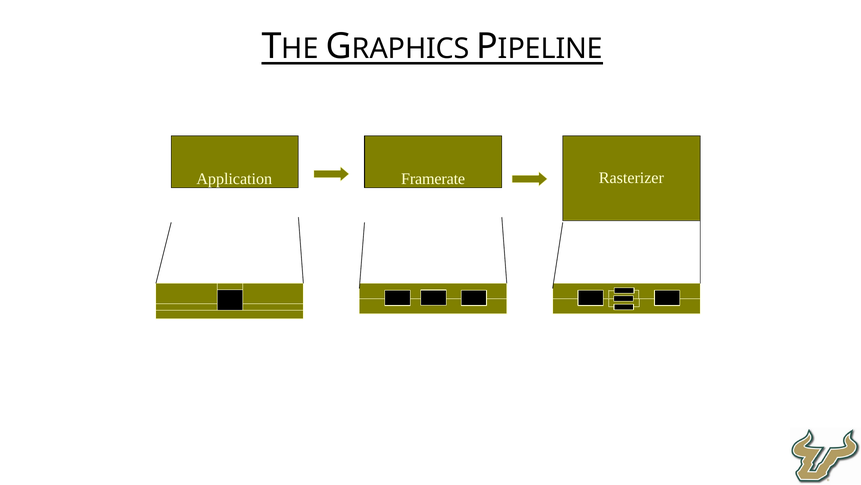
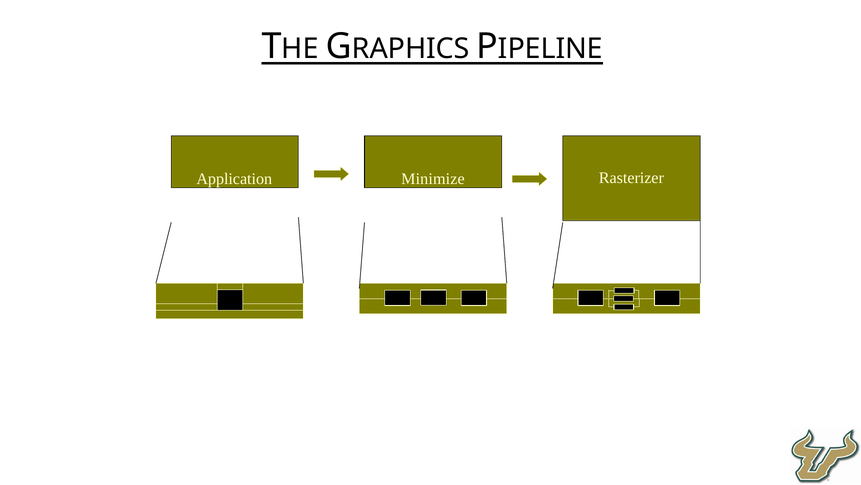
Framerate: Framerate -> Minimize (433, 179)
